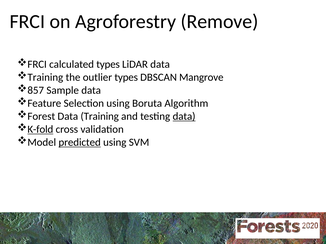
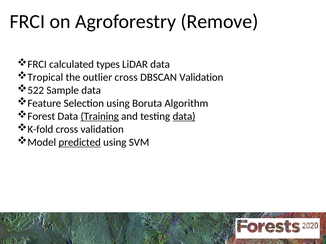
Training: Training -> Tropical (45, 77)
outlier types: types -> cross (126, 77)
DBSCAN Mangrove: Mangrove -> Validation (201, 77)
857: 857 -> 522 (36, 90)
Training underline: none -> present (100, 117)
K-fold underline: present -> none (40, 130)
